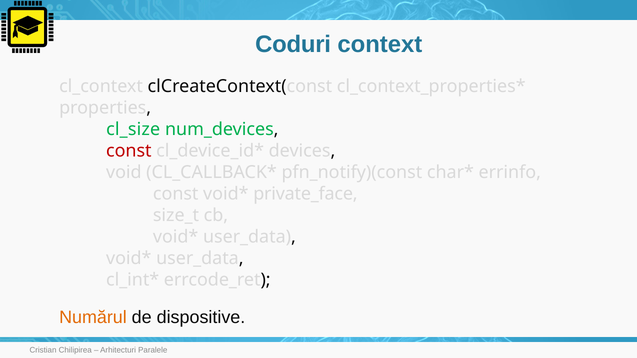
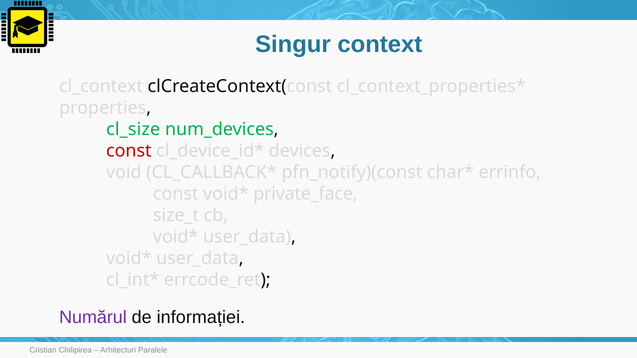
Coduri: Coduri -> Singur (293, 44)
Numărul colour: orange -> purple (93, 318)
dispositive: dispositive -> informației (201, 318)
